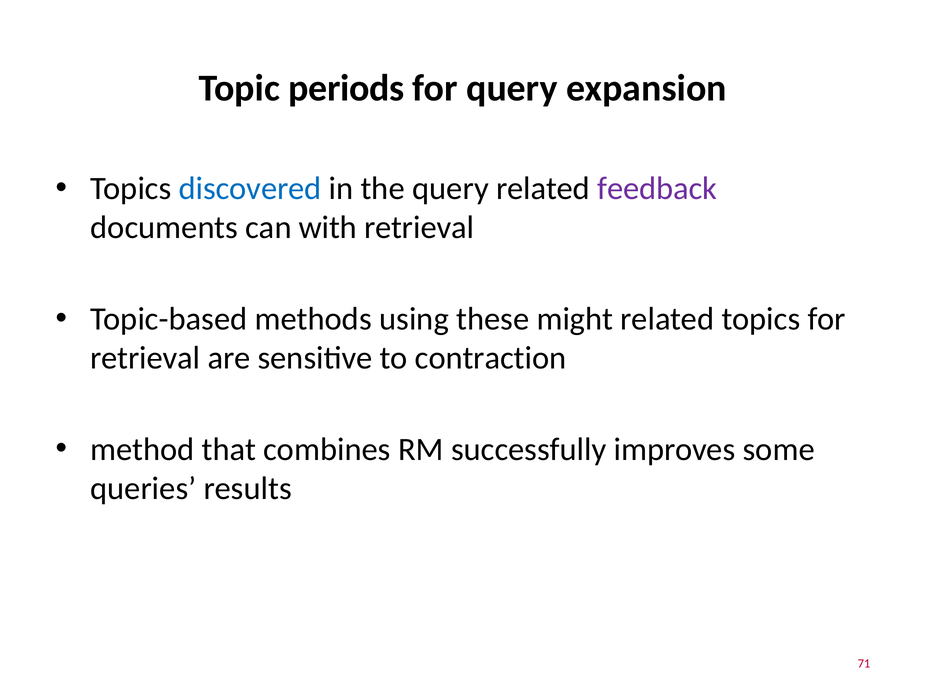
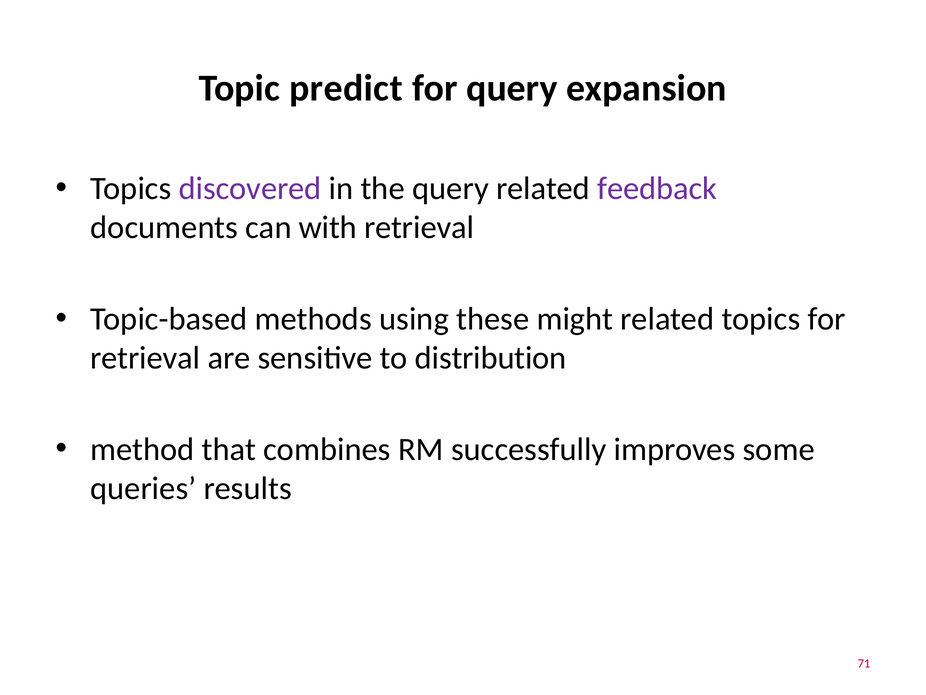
periods: periods -> predict (346, 88)
discovered colour: blue -> purple (250, 188)
contraction: contraction -> distribution (491, 358)
